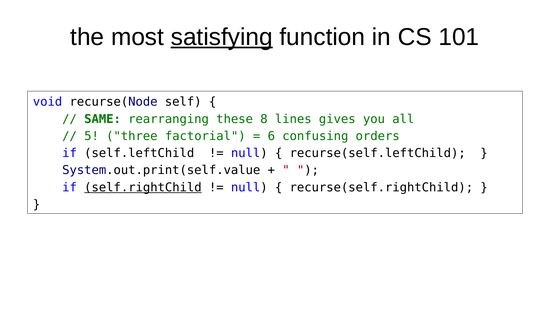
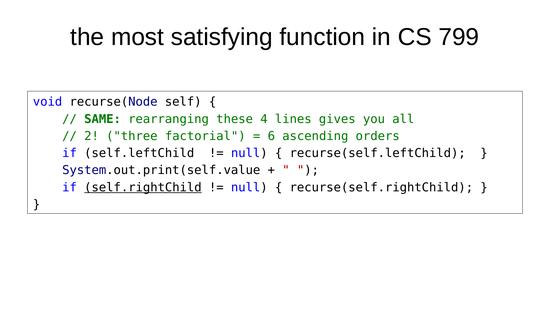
satisfying underline: present -> none (222, 37)
101: 101 -> 799 (459, 37)
8: 8 -> 4 (264, 119)
5: 5 -> 2 (92, 136)
confusing: confusing -> ascending (315, 136)
